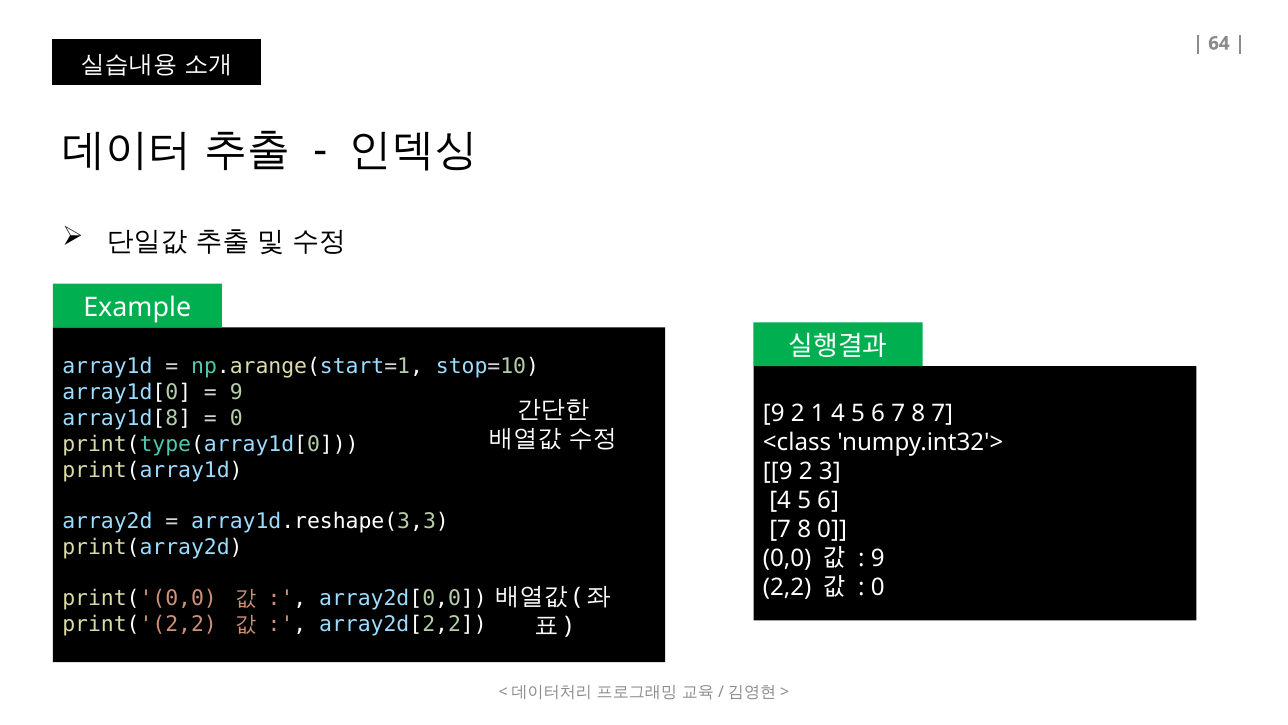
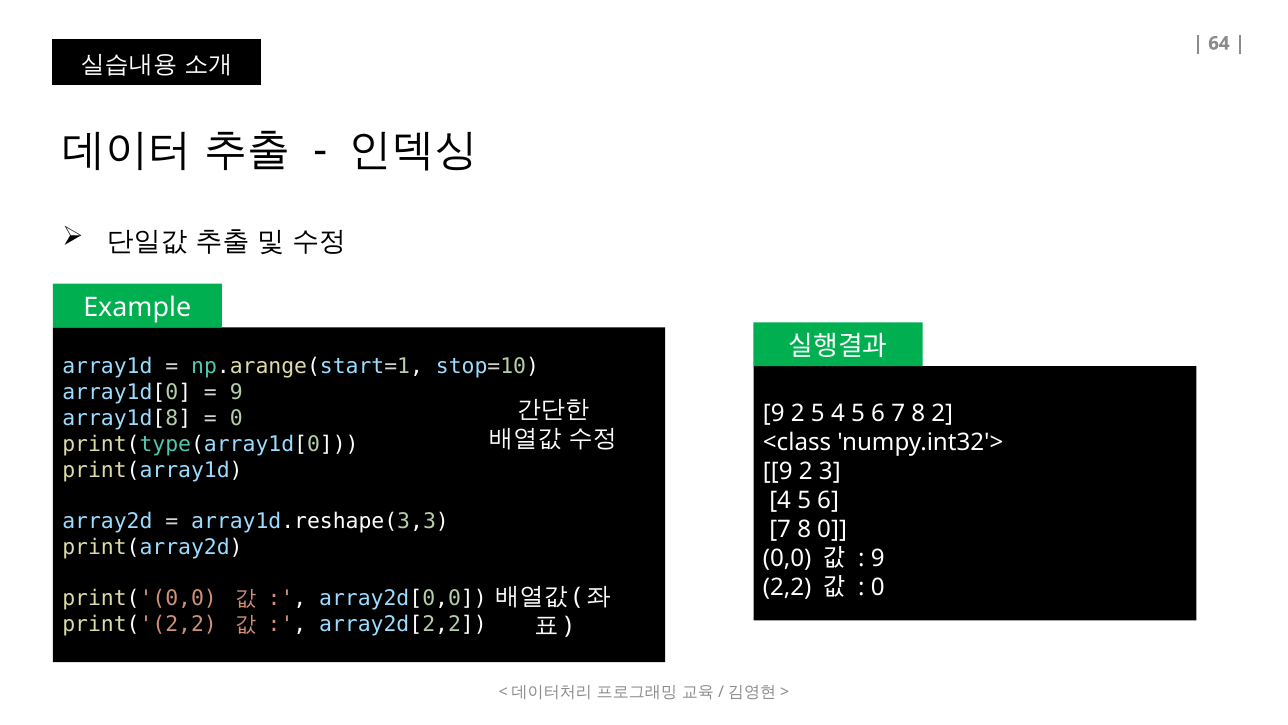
2 1: 1 -> 5 (818, 413)
8 7: 7 -> 2 (942, 413)
